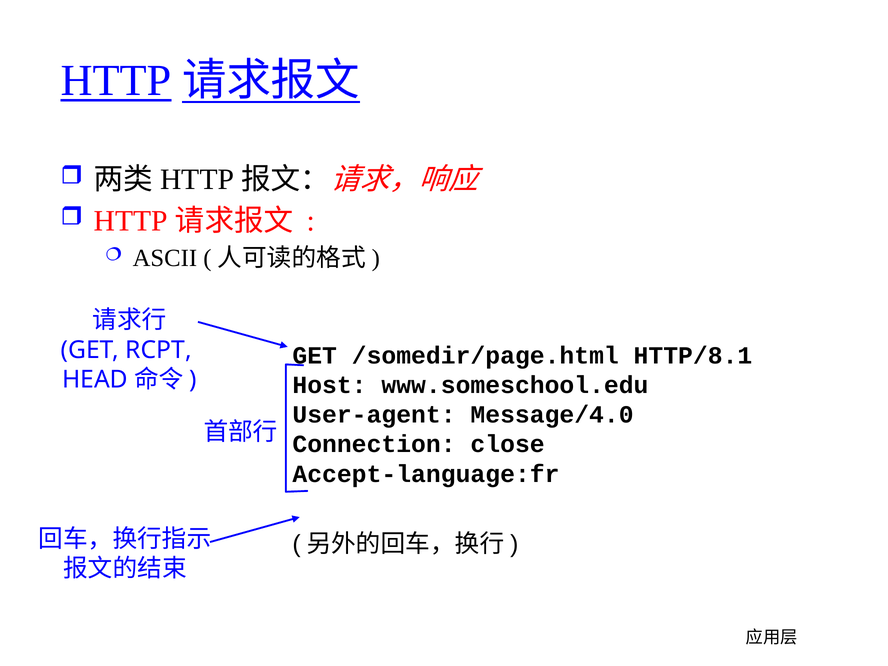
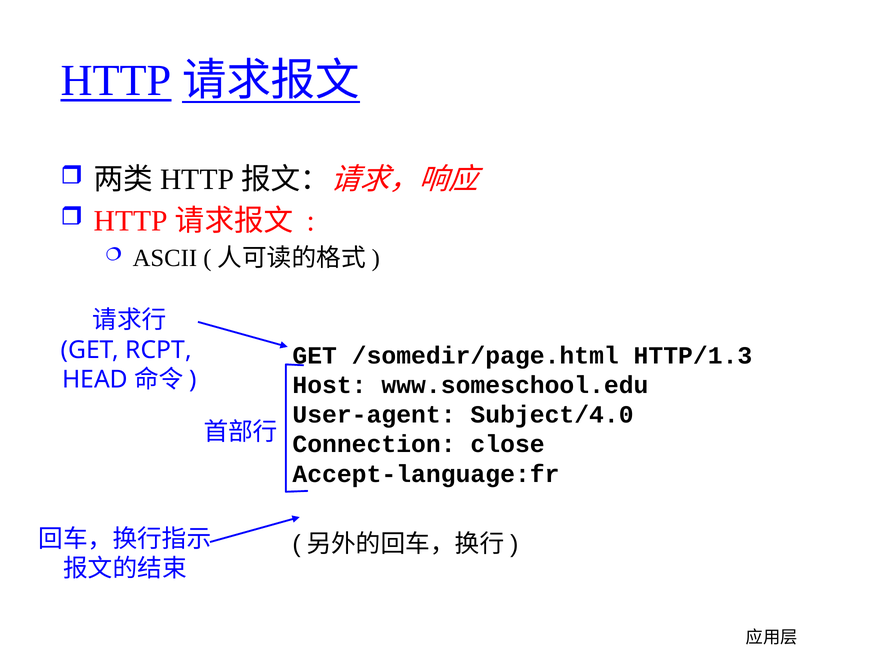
HTTP/8.1: HTTP/8.1 -> HTTP/1.3 (693, 355)
Message/4.0: Message/4.0 -> Subject/4.0 (552, 415)
